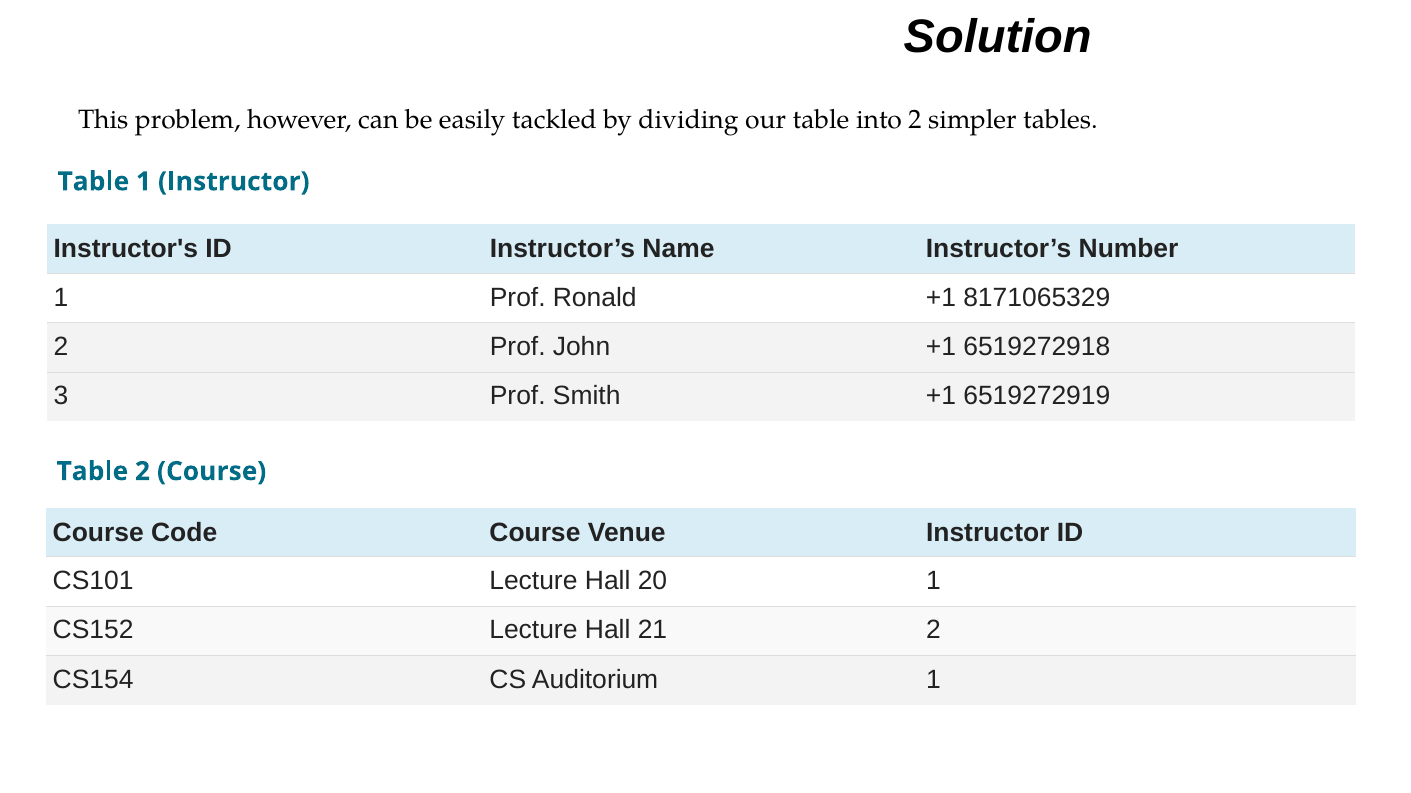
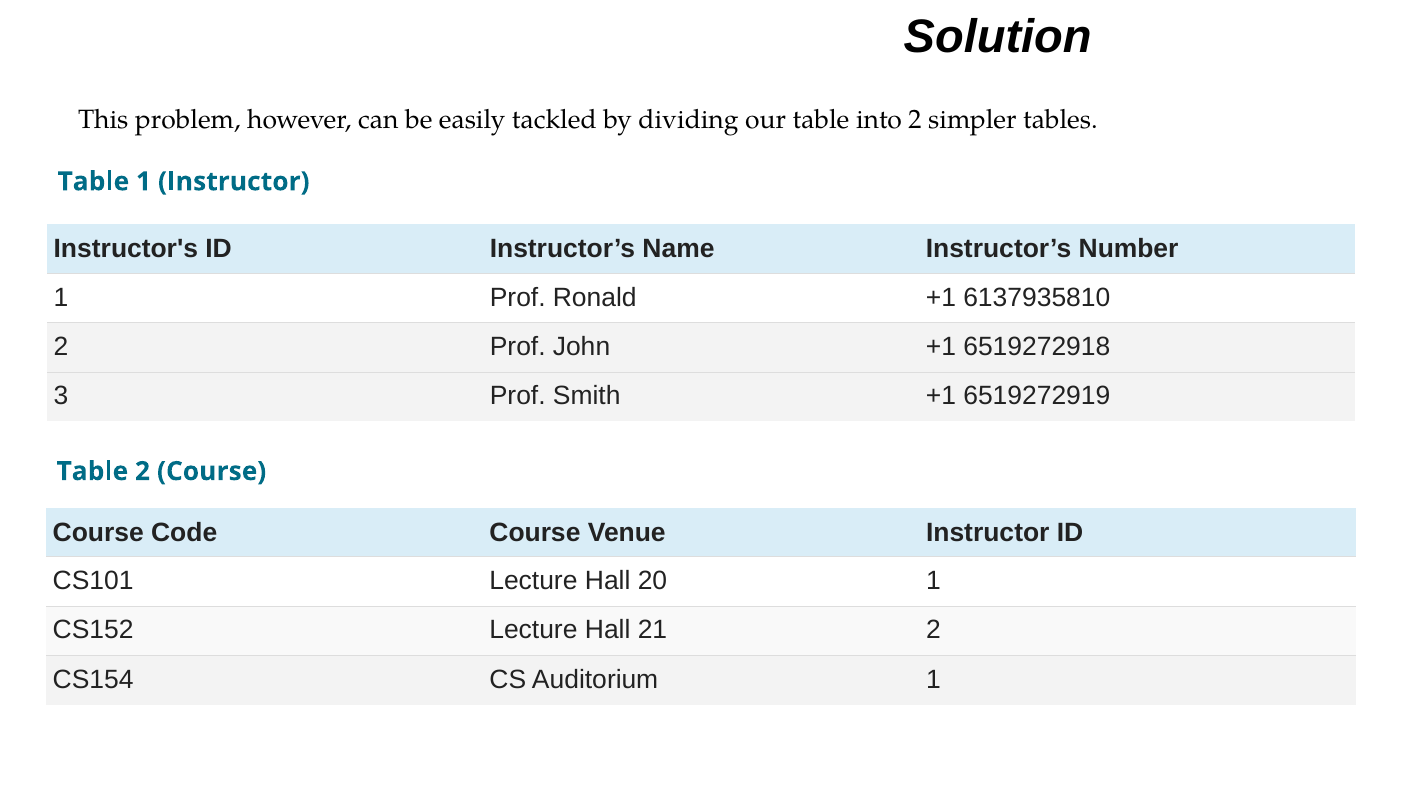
8171065329: 8171065329 -> 6137935810 (1037, 298)
